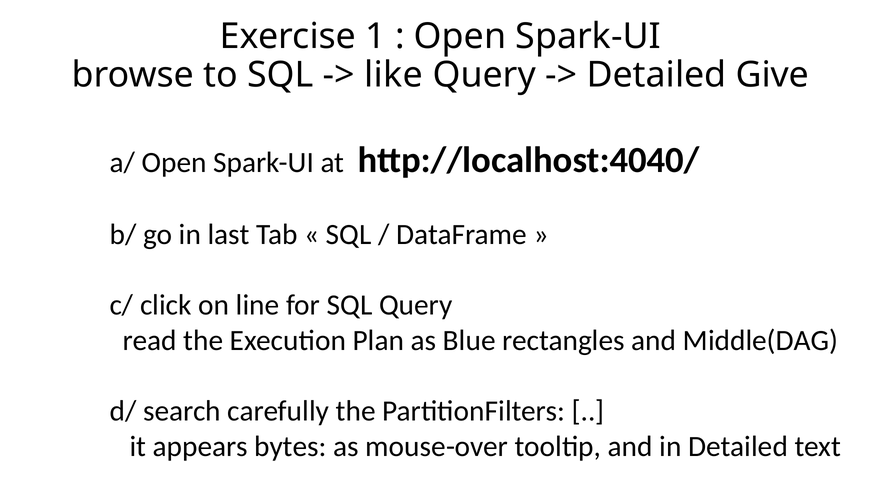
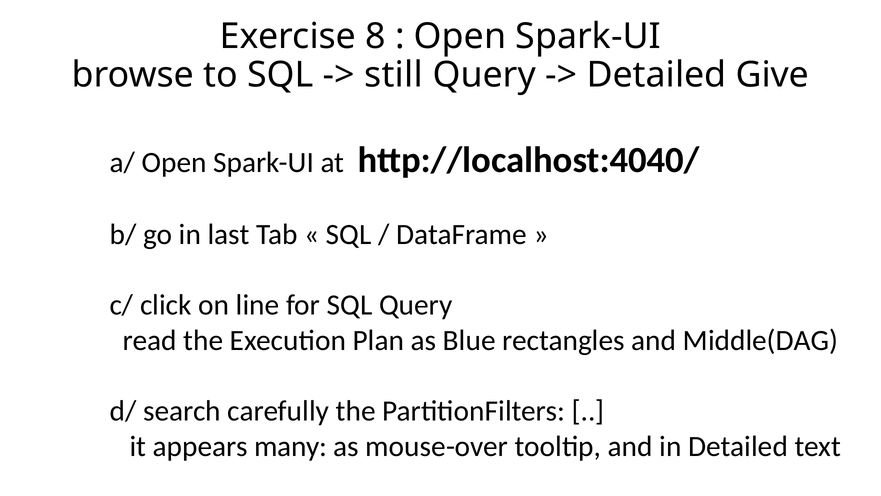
1: 1 -> 8 (376, 36)
like: like -> still (394, 75)
bytes: bytes -> many (291, 446)
